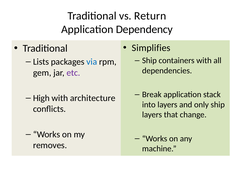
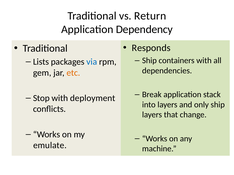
Simplifies: Simplifies -> Responds (151, 48)
etc colour: purple -> orange (73, 73)
High: High -> Stop (41, 98)
architecture: architecture -> deployment (93, 98)
removes: removes -> emulate (50, 146)
